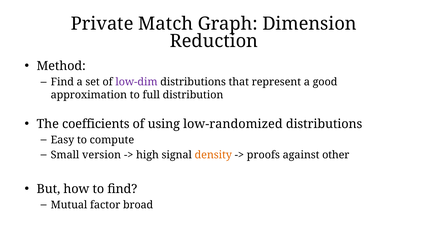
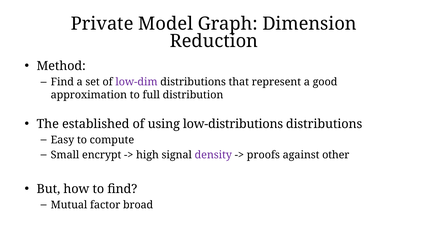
Match: Match -> Model (166, 24)
coefficients: coefficients -> established (96, 124)
low-randomized: low-randomized -> low-distributions (233, 124)
version: version -> encrypt (102, 155)
density colour: orange -> purple (213, 155)
